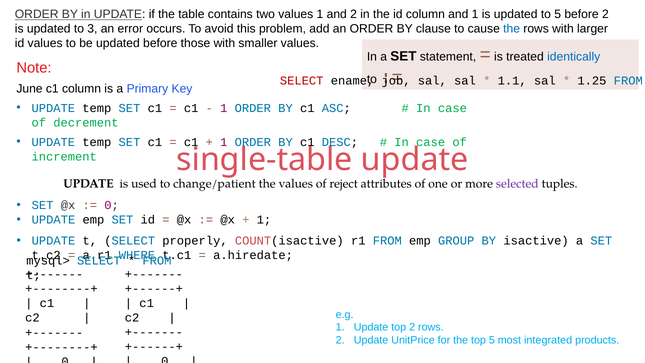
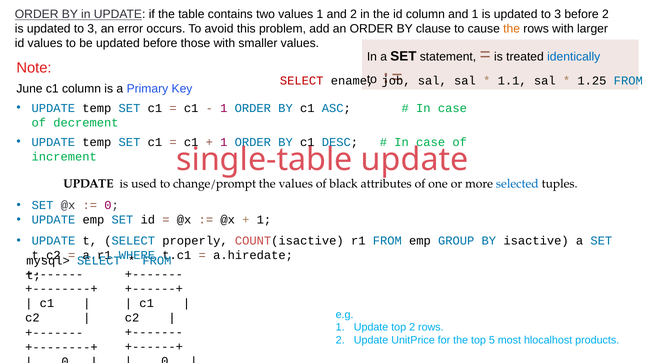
5: 5 -> 3 (558, 14)
the colour: blue -> orange (512, 29)
change/patient: change/patient -> change/prompt (214, 184)
reject: reject -> black (344, 184)
selected colour: purple -> blue (517, 184)
integrated: integrated -> hlocalhost (548, 340)
